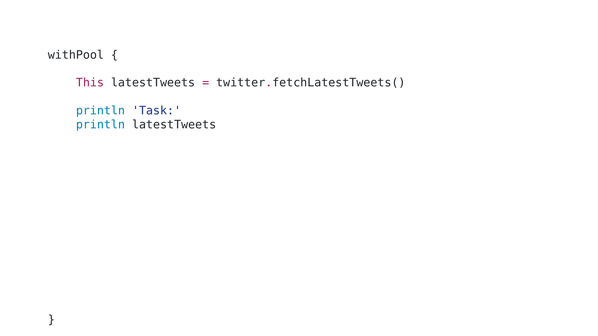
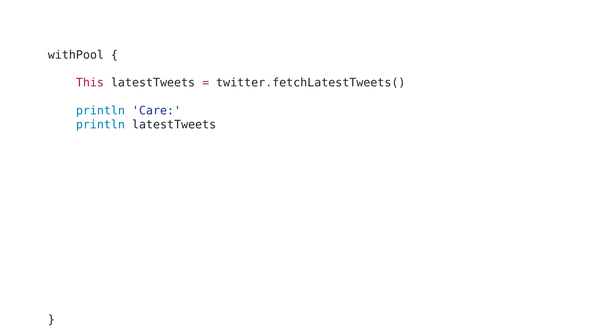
Task: Task -> Care (157, 111)
